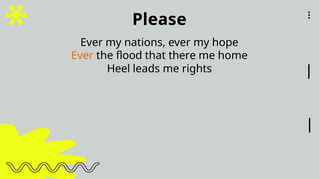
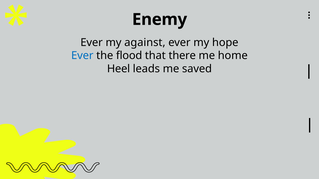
Please: Please -> Enemy (160, 19)
nations: nations -> against (145, 43)
Ever colour: orange -> blue (82, 56)
rights: rights -> saved (197, 69)
